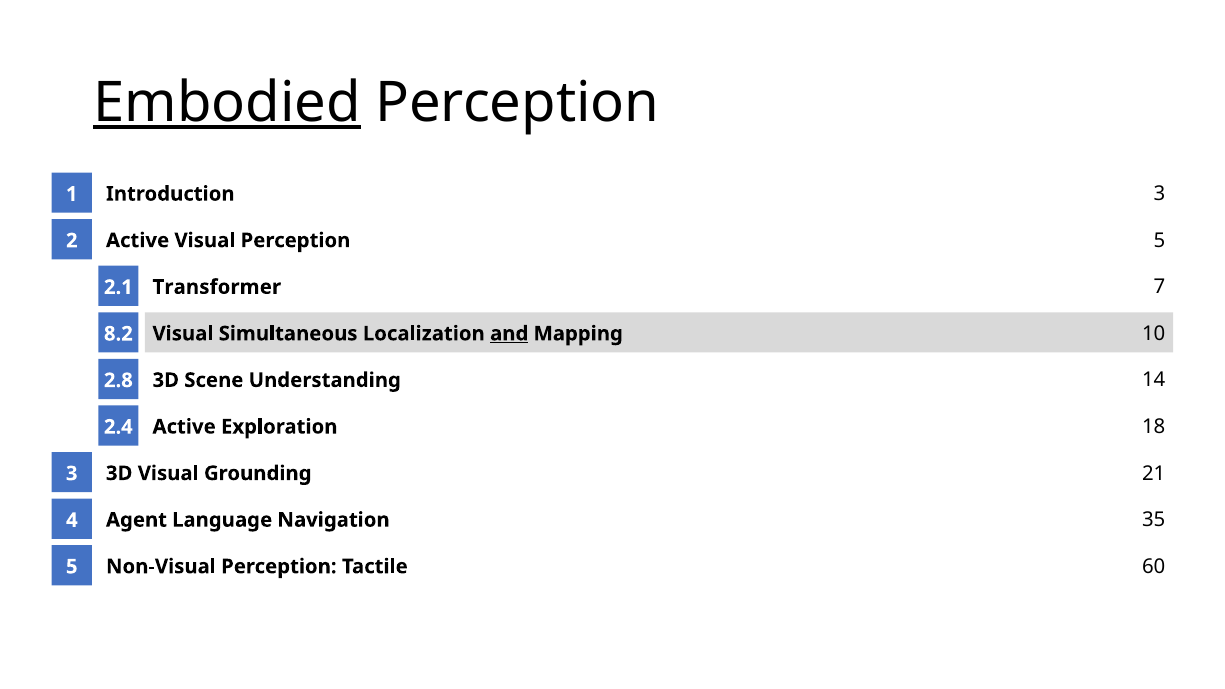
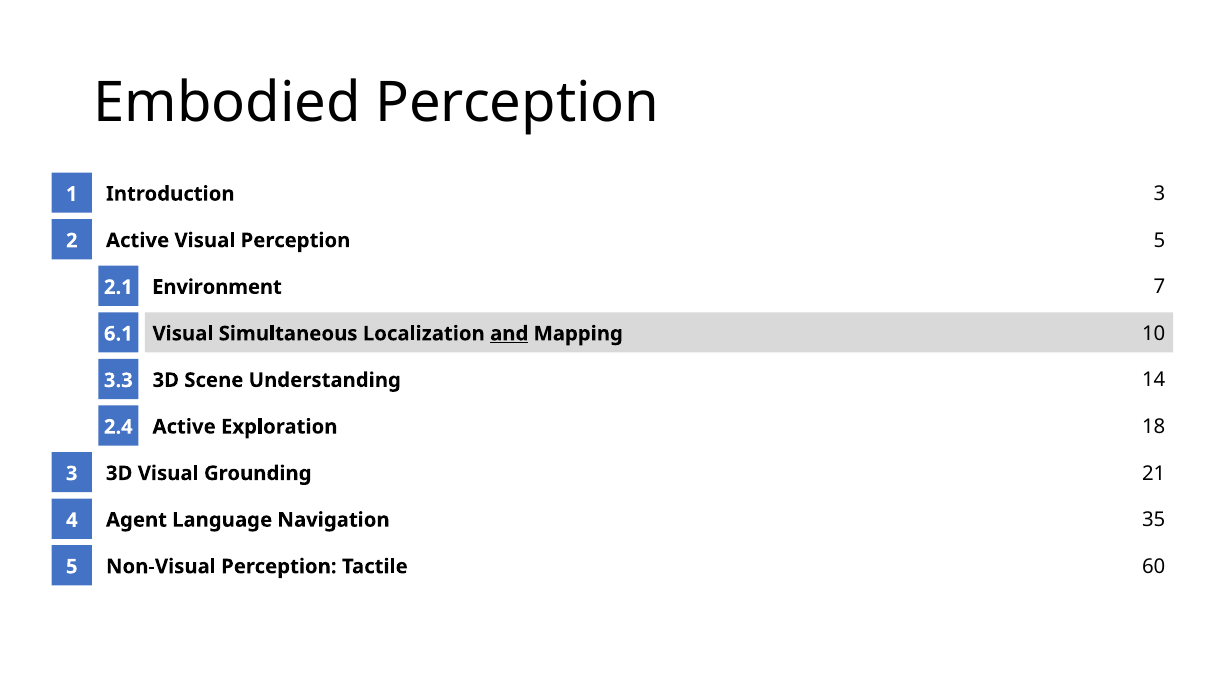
Embodied underline: present -> none (227, 103)
Transformer: Transformer -> Environment (217, 287)
8.2: 8.2 -> 6.1 (118, 334)
2.8: 2.8 -> 3.3 (118, 380)
